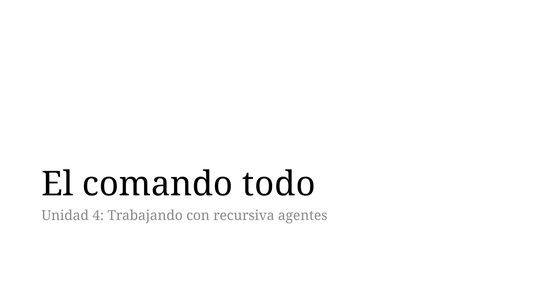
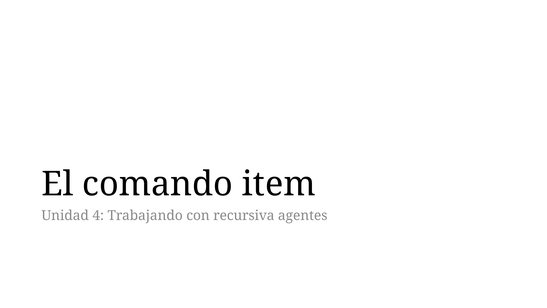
todo: todo -> item (279, 184)
